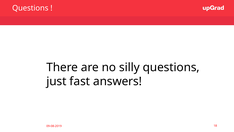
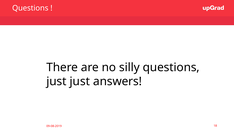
just fast: fast -> just (80, 81)
